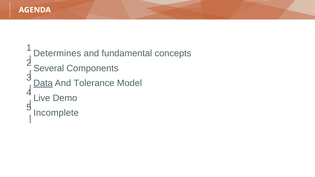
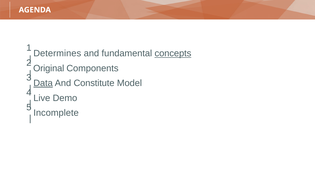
concepts underline: none -> present (173, 54)
Several: Several -> Original (49, 68)
Tolerance: Tolerance -> Constitute (94, 83)
